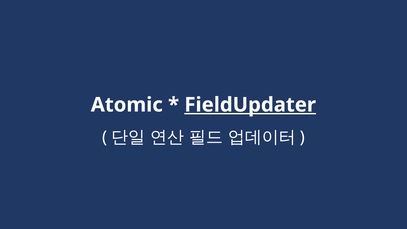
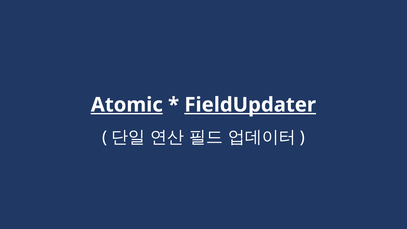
Atomic underline: none -> present (127, 105)
